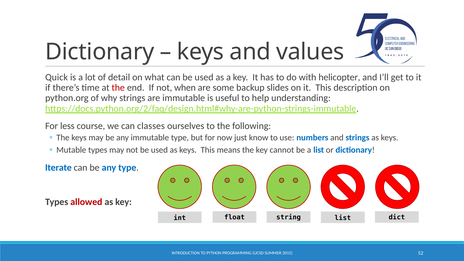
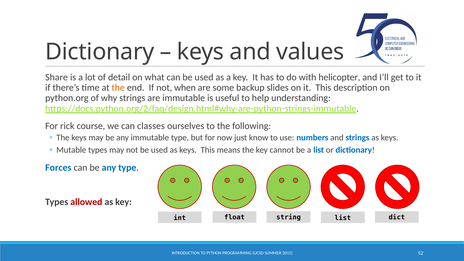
Quick: Quick -> Share (57, 77)
the colour: red -> orange (118, 88)
less: less -> rick (67, 126)
Iterate: Iterate -> Forces (58, 168)
